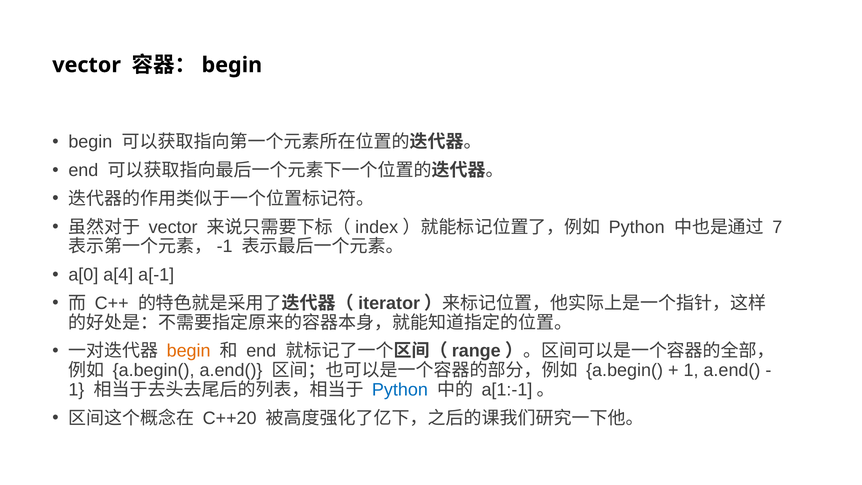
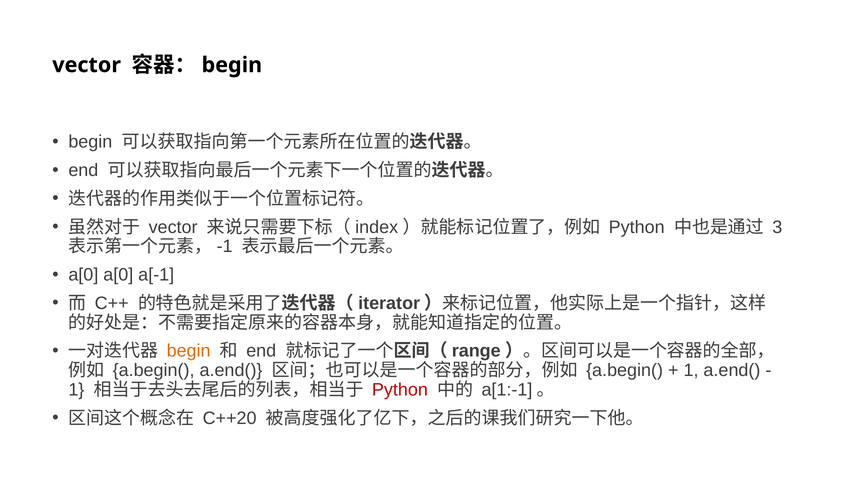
7: 7 -> 3 (777, 227)
a[0 a[4: a[4 -> a[0 (118, 275)
Python colour: blue -> red (400, 390)
